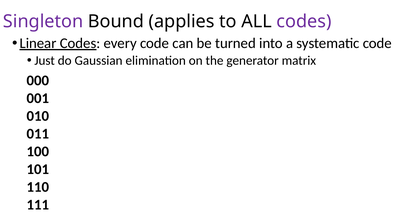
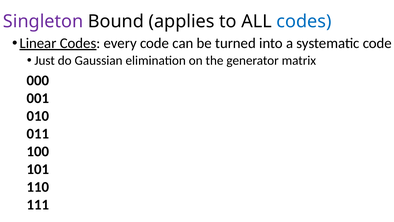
codes colour: purple -> blue (304, 21)
